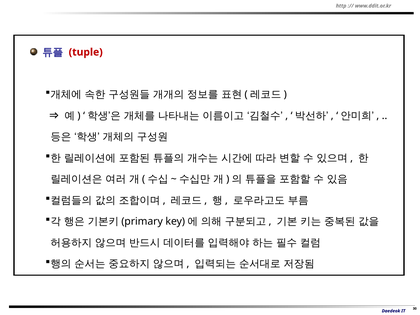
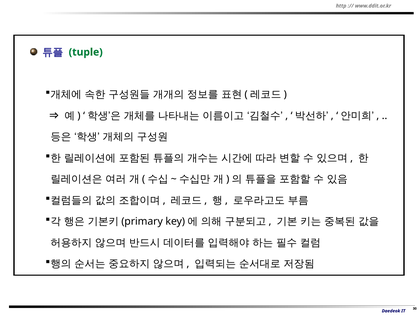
tuple colour: red -> green (86, 52)
